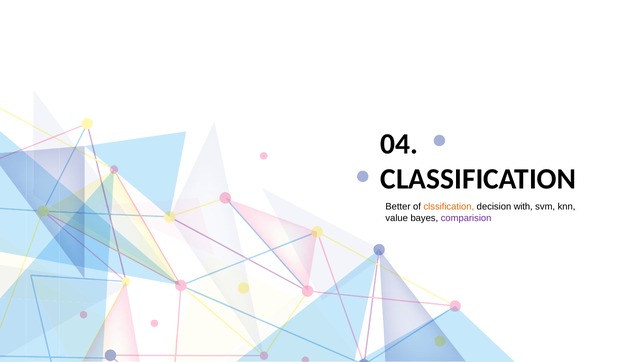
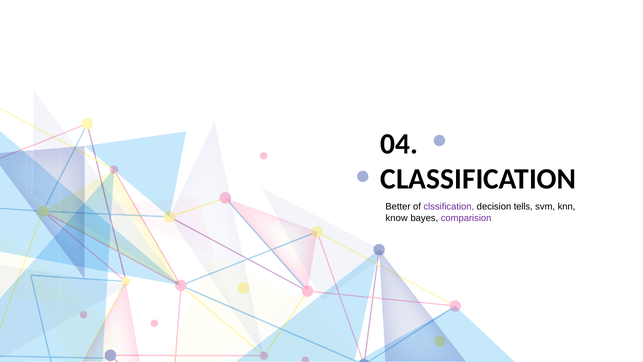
clssification colour: orange -> purple (449, 207)
with: with -> tells (523, 207)
value: value -> know (397, 218)
